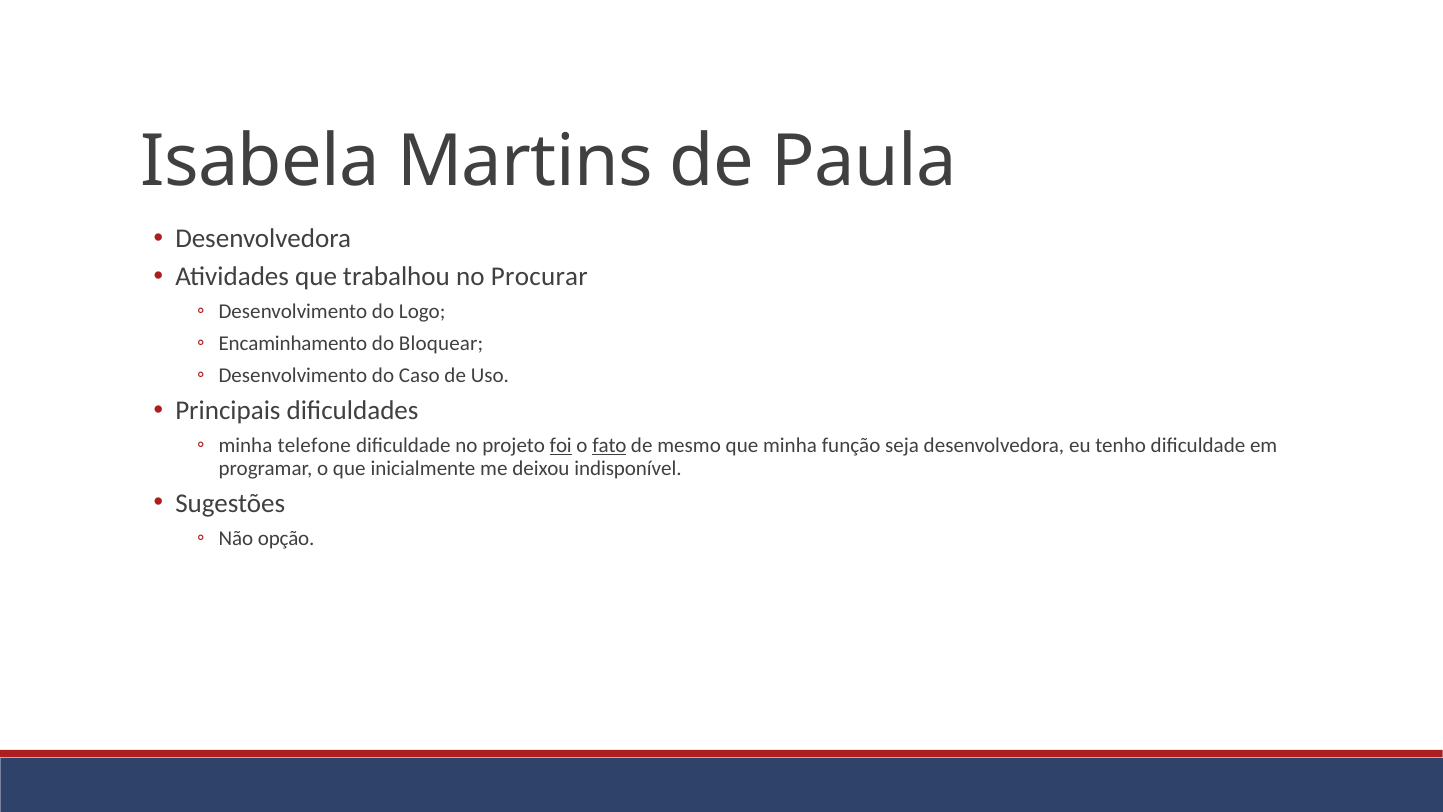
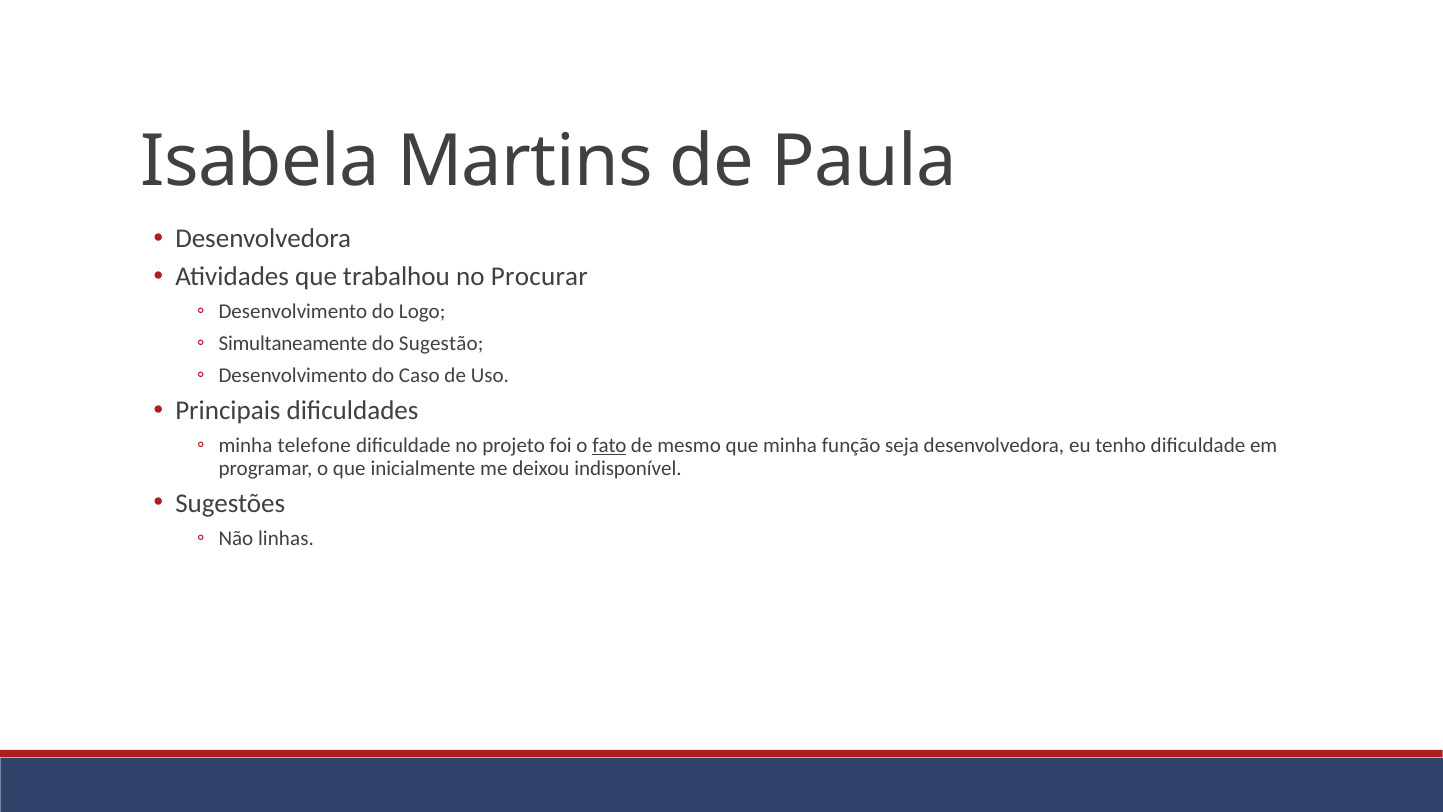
Encaminhamento: Encaminhamento -> Simultaneamente (293, 343)
Bloquear: Bloquear -> Sugestão (441, 343)
foi underline: present -> none (561, 445)
opção: opção -> linhas (286, 538)
